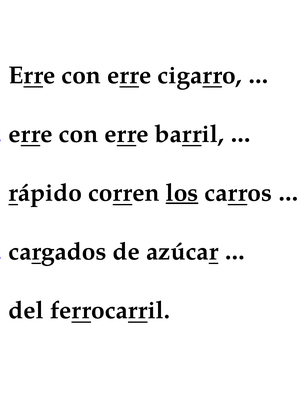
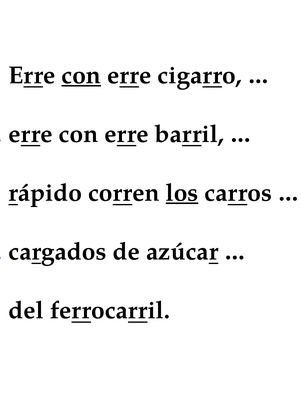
con underline: none -> present (81, 75)
